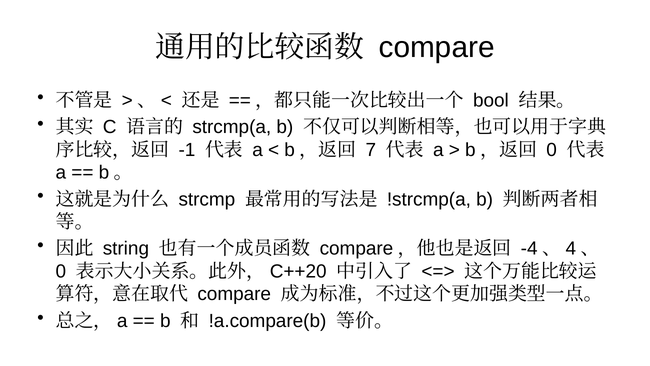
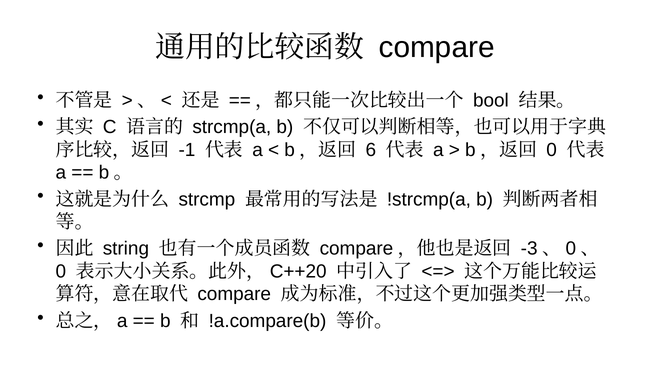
7: 7 -> 6 (371, 150)
-4: -4 -> -3 (529, 248)
4: 4 -> 0 (571, 248)
